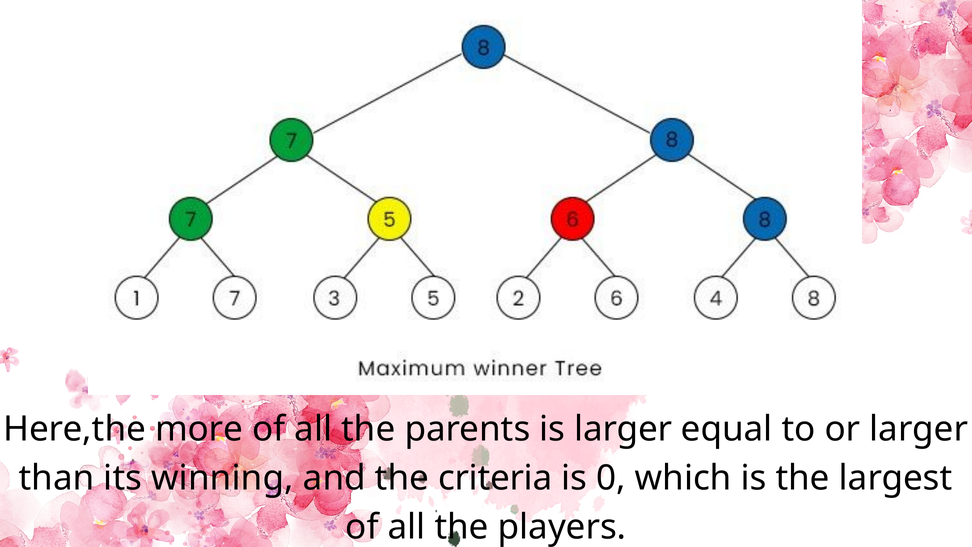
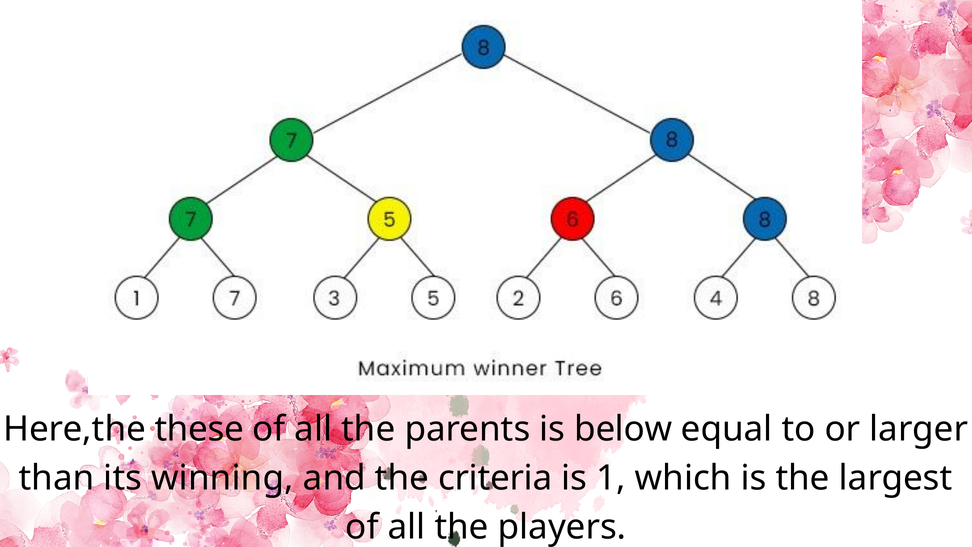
more: more -> these (199, 429)
is larger: larger -> below (623, 429)
0: 0 -> 1 (611, 478)
